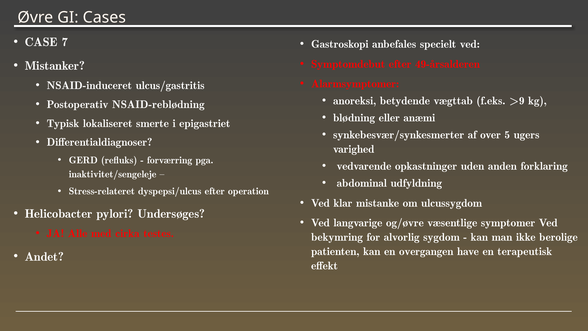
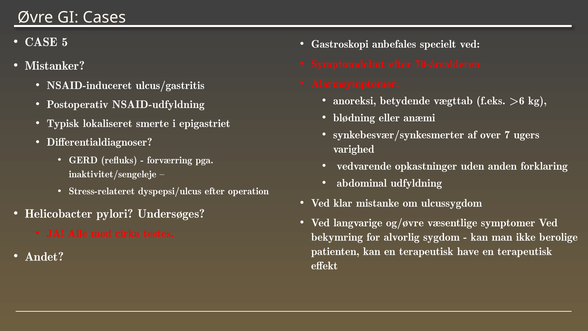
7: 7 -> 5 (65, 42)
49-årsalderen: 49-årsalderen -> 70-årsalderen (448, 64)
>9: >9 -> >6 (517, 101)
NSAID-reblødning: NSAID-reblødning -> NSAID-udfyldning (158, 104)
5: 5 -> 7 (507, 135)
kan en overgangen: overgangen -> terapeutisk (426, 251)
